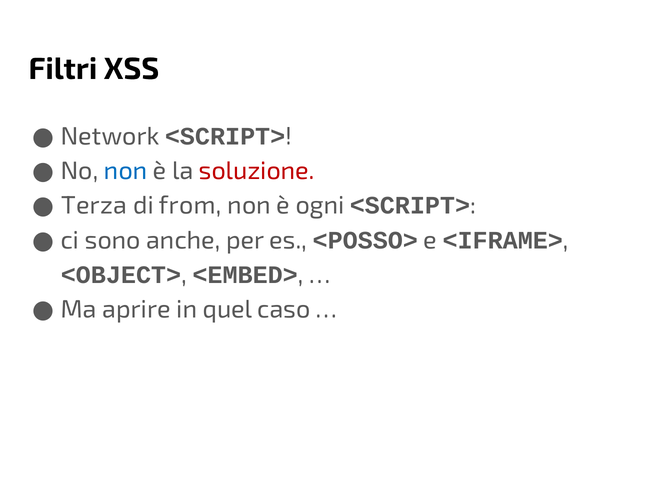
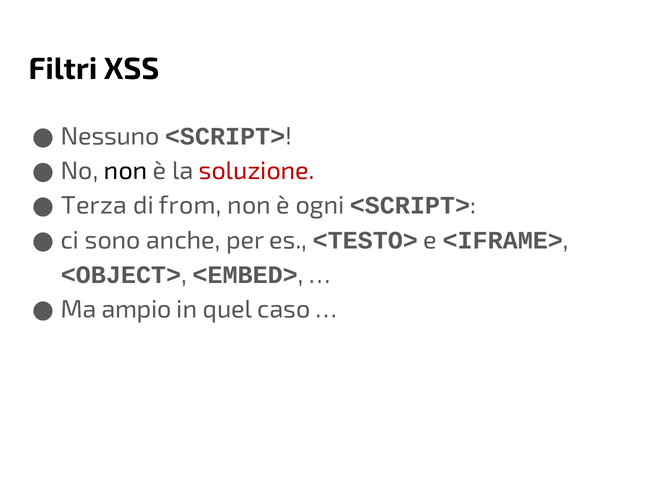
Network: Network -> Nessuno (110, 136)
non colour: blue -> black (126, 171)
<POSSO>: <POSSO> -> <TESTO> (365, 240)
aprire: aprire -> ampio (137, 309)
